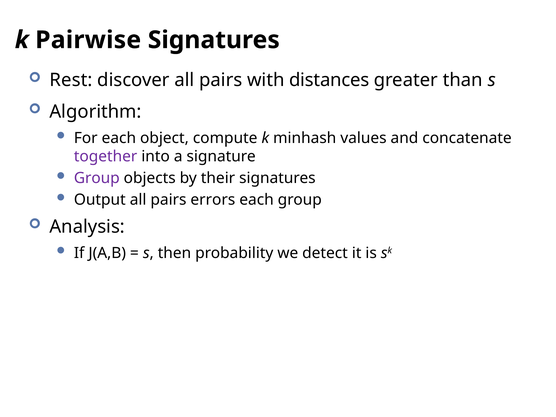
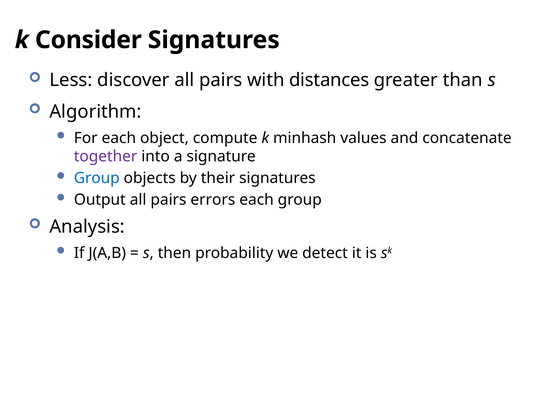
Pairwise: Pairwise -> Consider (88, 40)
Rest: Rest -> Less (71, 80)
Group colour: purple -> blue (97, 178)
